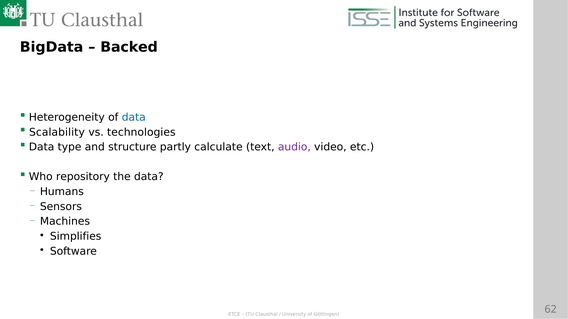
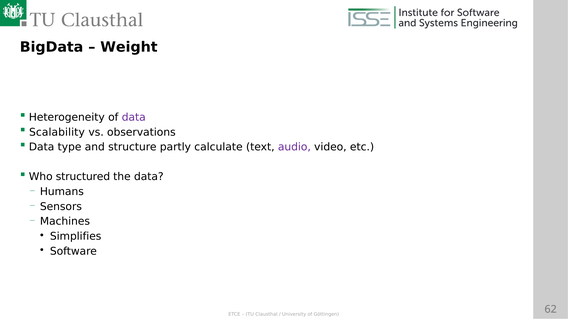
Backed: Backed -> Weight (129, 47)
data colour: blue -> purple (134, 117)
technologies: technologies -> observations (141, 132)
repository: repository -> structured (83, 177)
